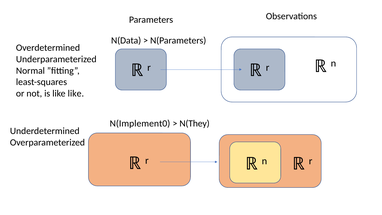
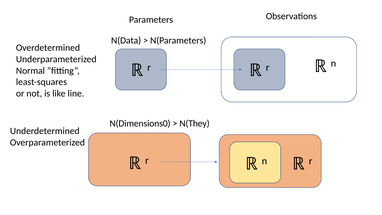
like like: like -> line (76, 94)
N(Implement0: N(Implement0 -> N(Dimensions0 (140, 124)
